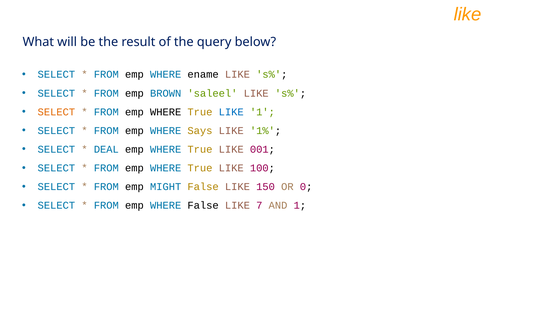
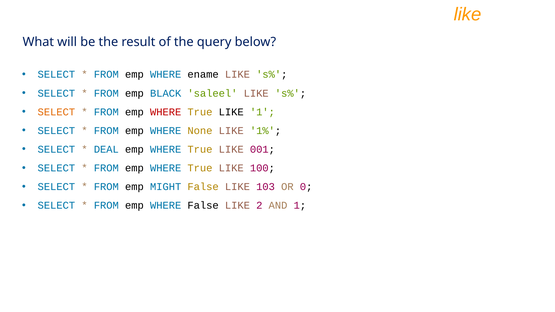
BROWN: BROWN -> BLACK (166, 93)
WHERE colour: black -> red (166, 112)
LIKE colour: blue -> black (231, 112)
Says: Says -> None (200, 131)
150: 150 -> 103 (266, 187)
7: 7 -> 2 (259, 206)
